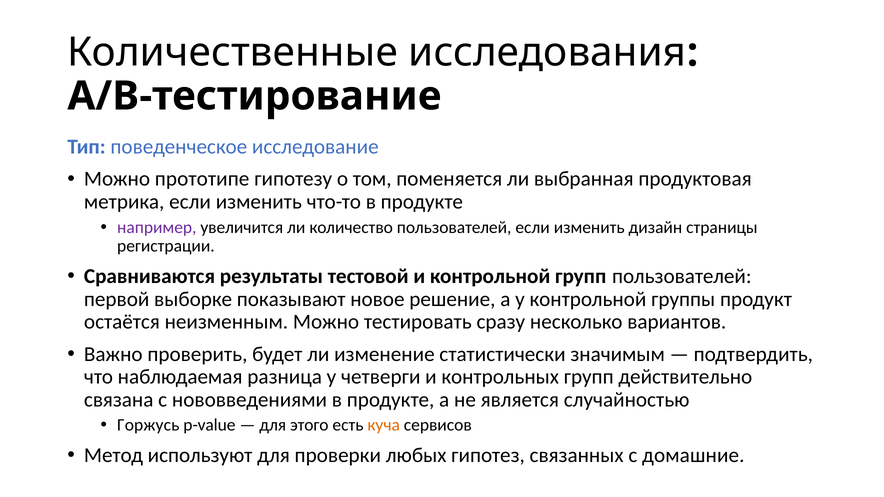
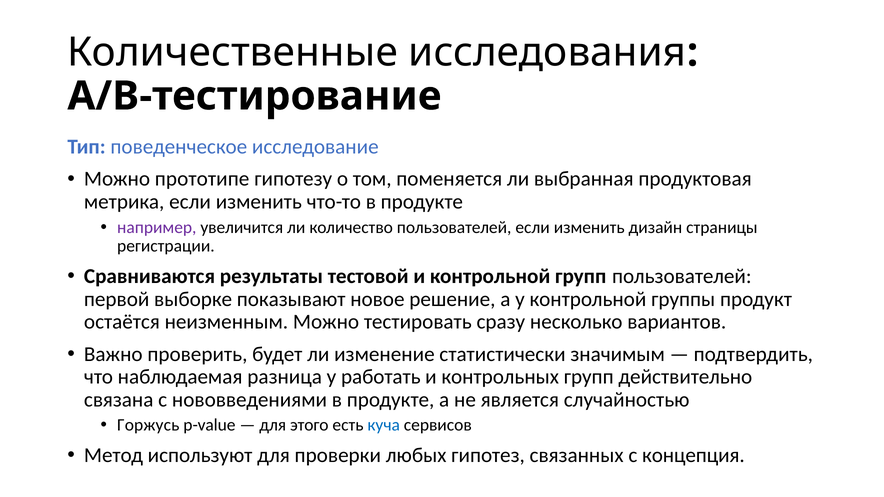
четверги: четверги -> работать (381, 377)
куча colour: orange -> blue (384, 425)
домашние: домашние -> концепция (693, 456)
